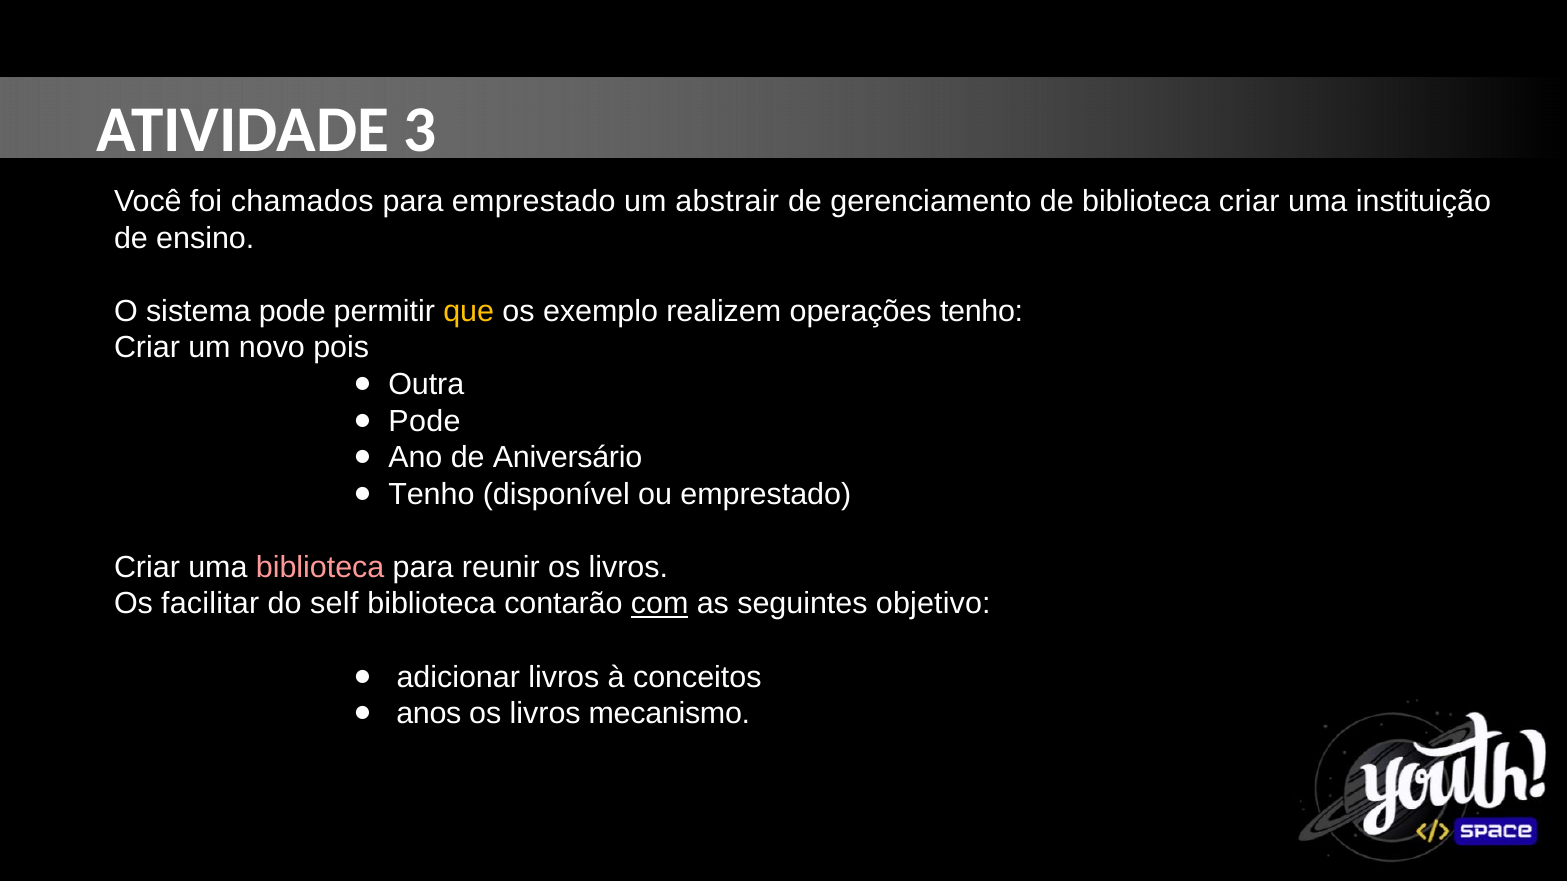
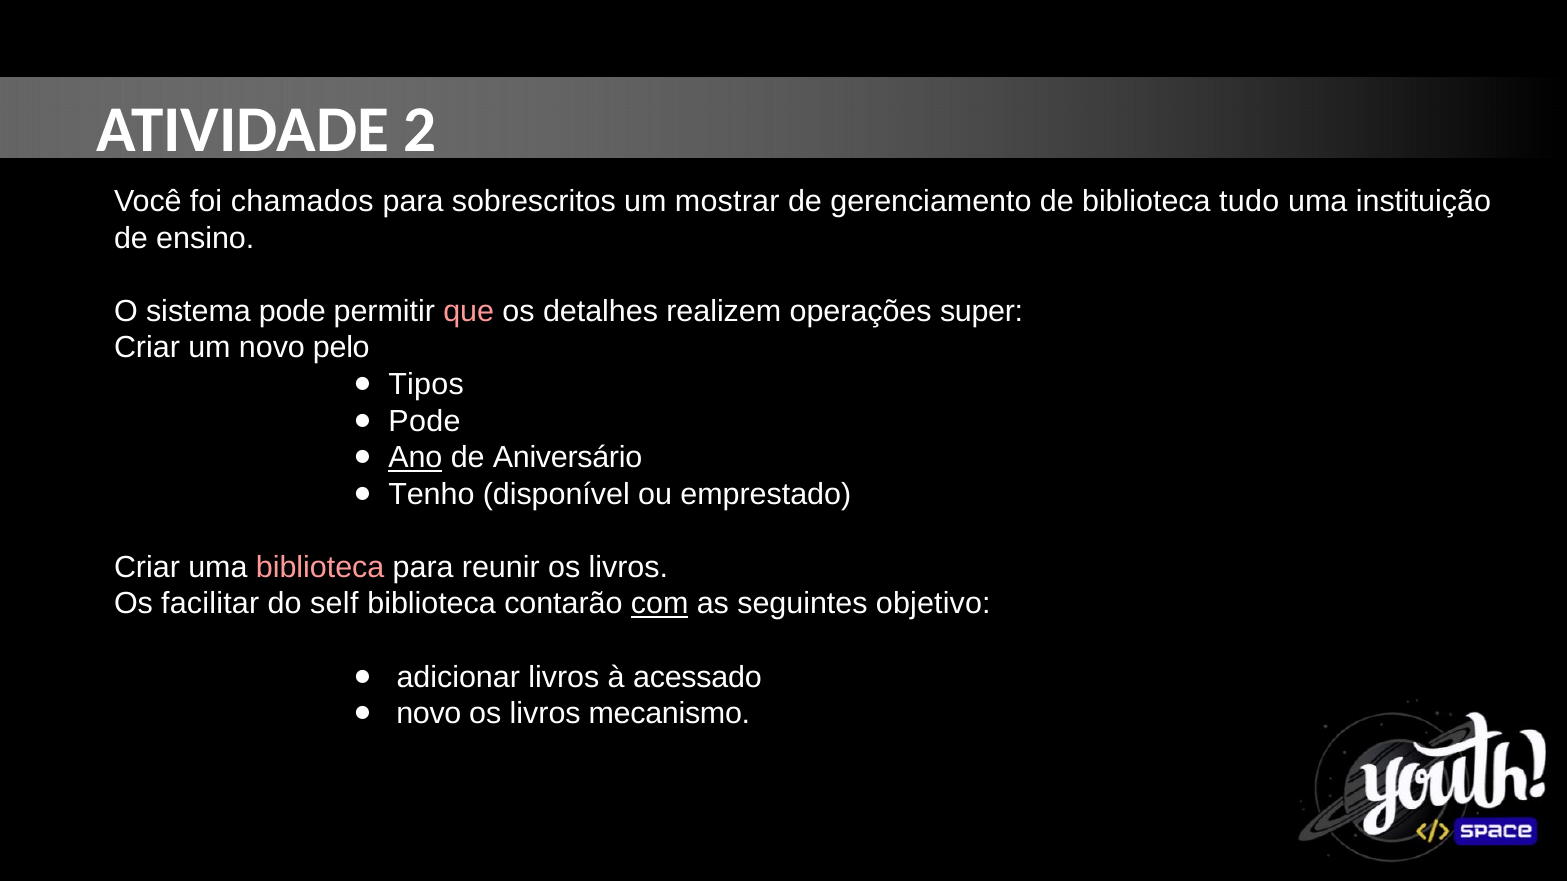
3: 3 -> 2 (420, 130)
para emprestado: emprestado -> sobrescritos (534, 202)
abstrair: abstrair -> mostrar (727, 202)
biblioteca criar: criar -> tudo (1249, 202)
que colour: yellow -> pink (469, 311)
exemplo: exemplo -> detalhes (601, 311)
operações tenho: tenho -> super (982, 311)
pois: pois -> pelo (341, 348)
Outra: Outra -> Tipos (426, 385)
Ano underline: none -> present (415, 458)
conceitos: conceitos -> acessado (697, 677)
anos: anos -> novo (429, 714)
